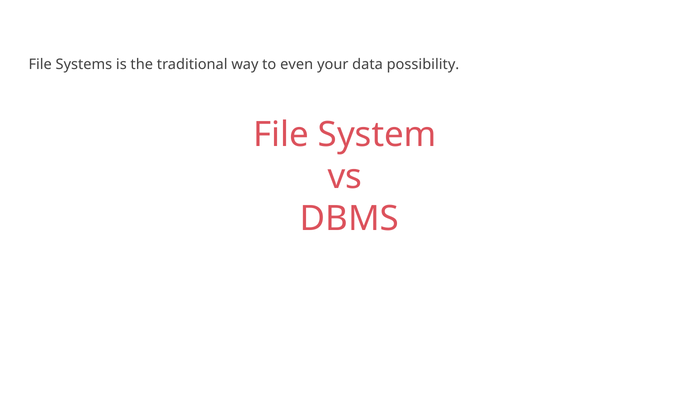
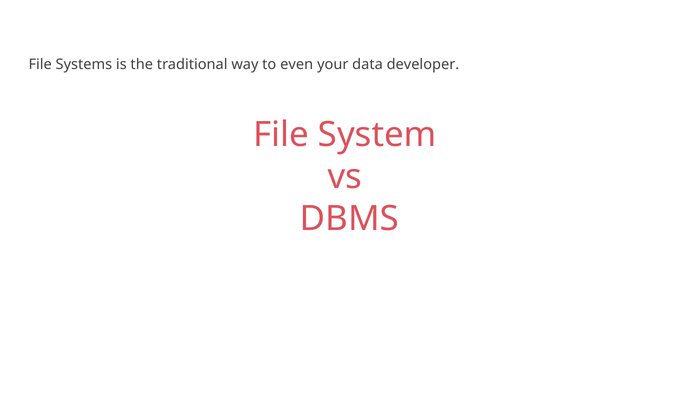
possibility: possibility -> developer (423, 64)
